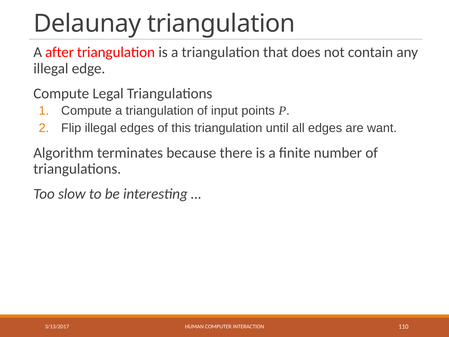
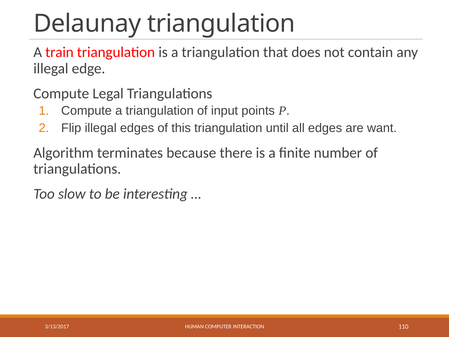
after: after -> train (59, 52)
